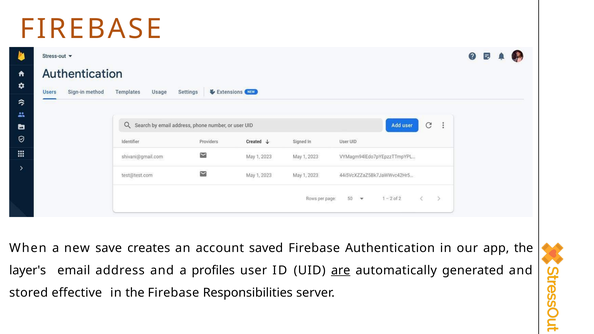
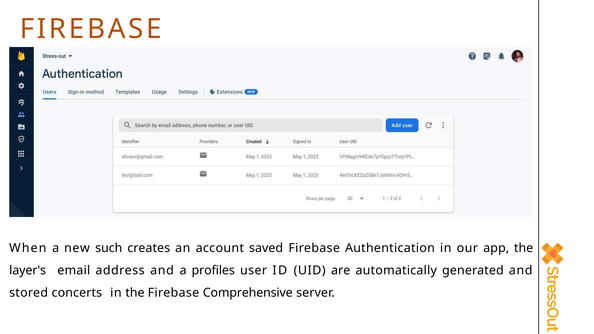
save: save -> such (109, 248)
are underline: present -> none (341, 271)
effective: effective -> concerts (77, 293)
Responsibilities: Responsibilities -> Comprehensive (248, 293)
